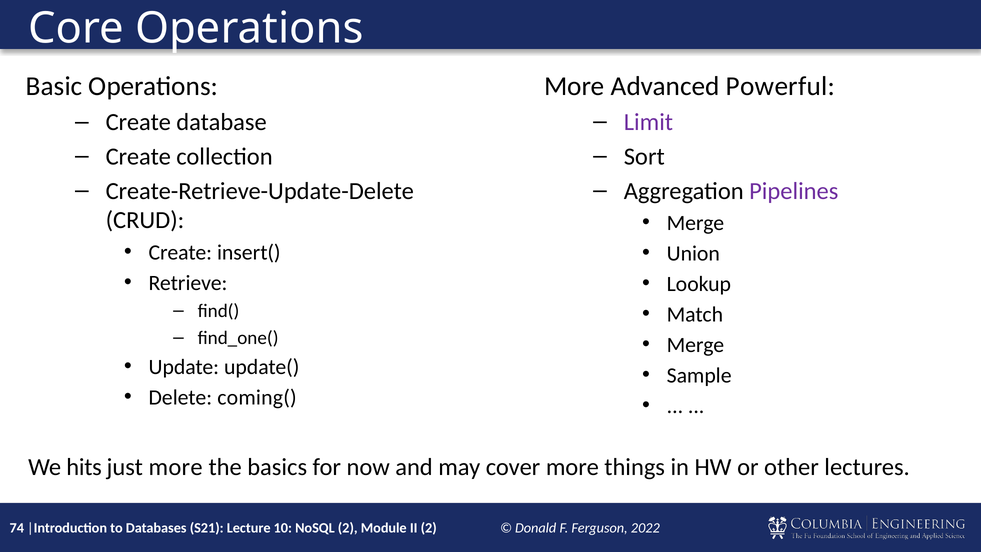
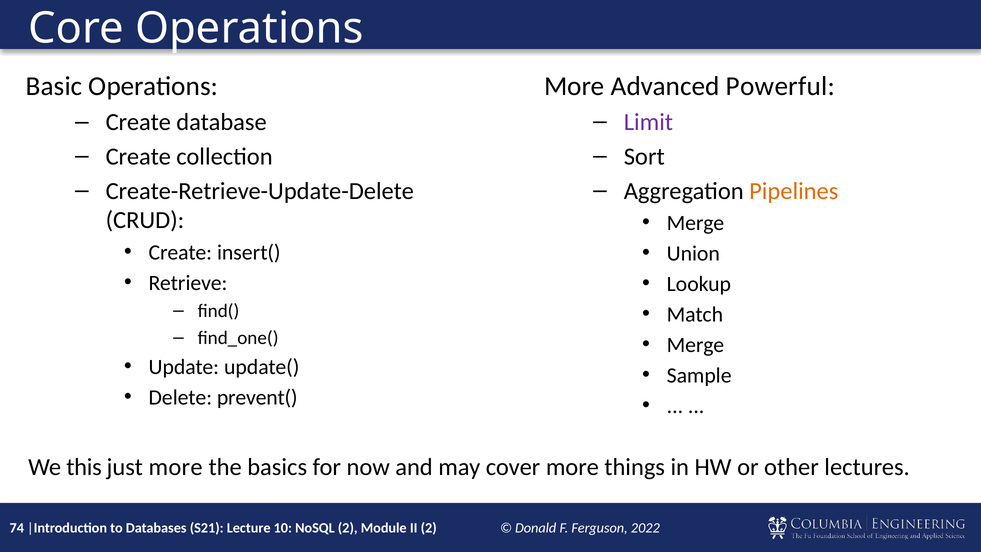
Pipelines colour: purple -> orange (794, 191)
coming(: coming( -> prevent( (257, 397)
hits: hits -> this (84, 467)
